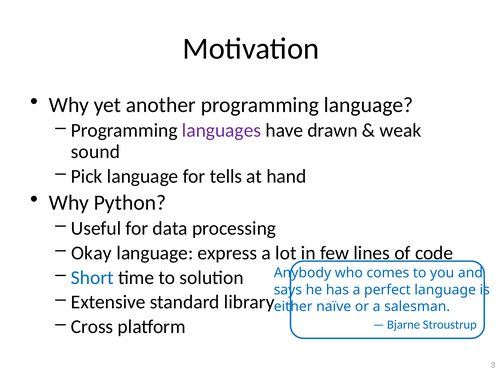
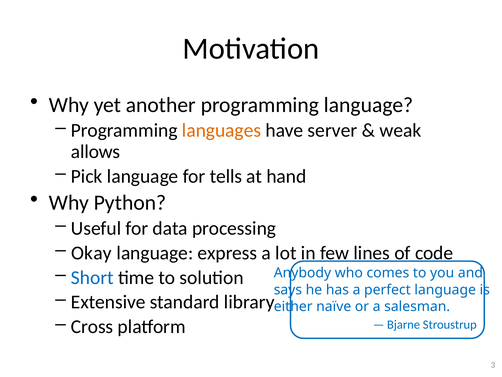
languages colour: purple -> orange (222, 130)
drawn: drawn -> server (332, 130)
sound: sound -> allows (96, 151)
